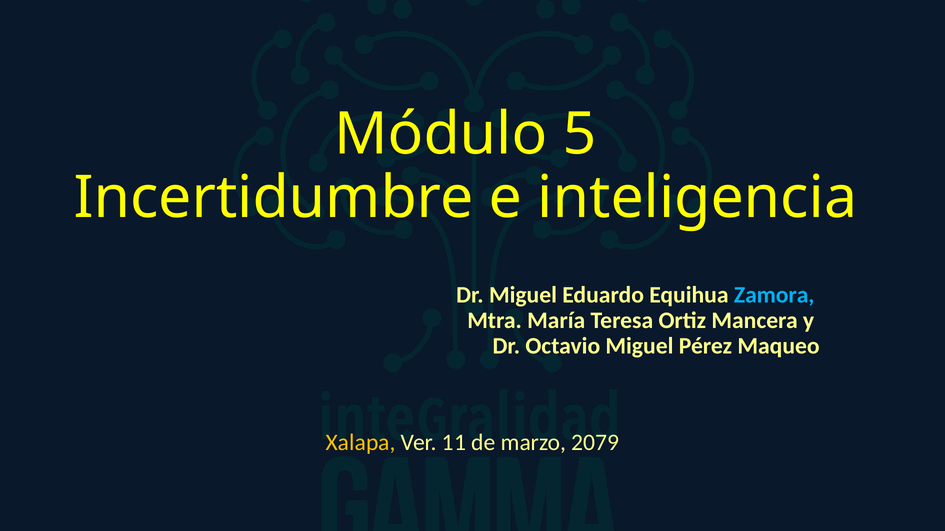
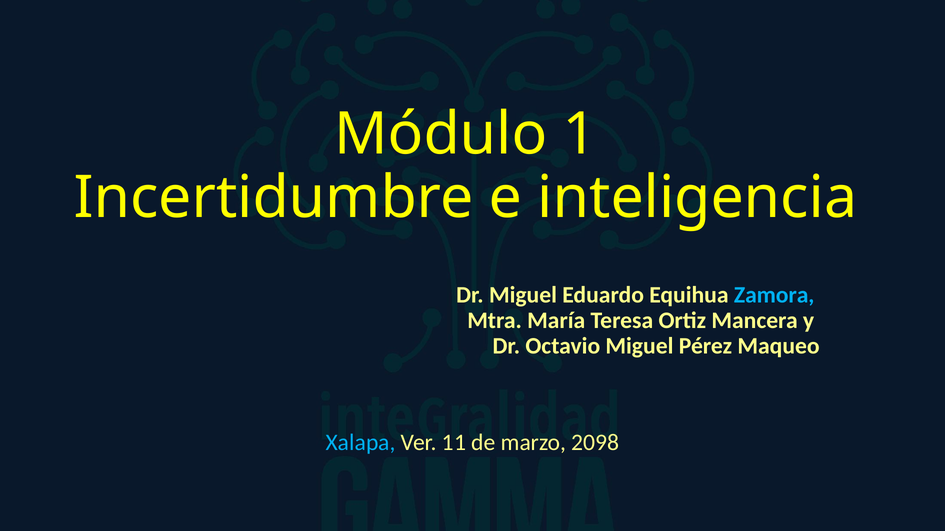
5: 5 -> 1 (580, 134)
Xalapa colour: yellow -> light blue (361, 443)
2079: 2079 -> 2098 (595, 443)
